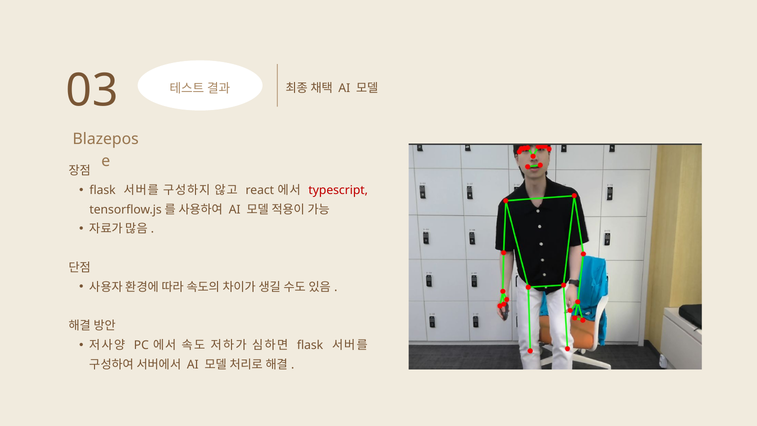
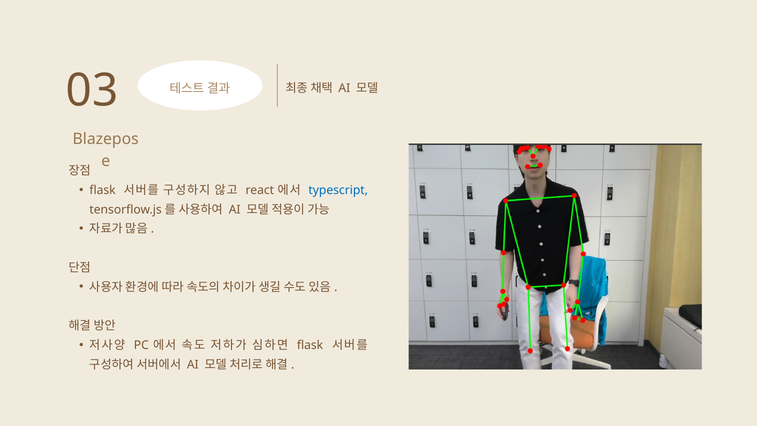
typescript colour: red -> blue (338, 190)
